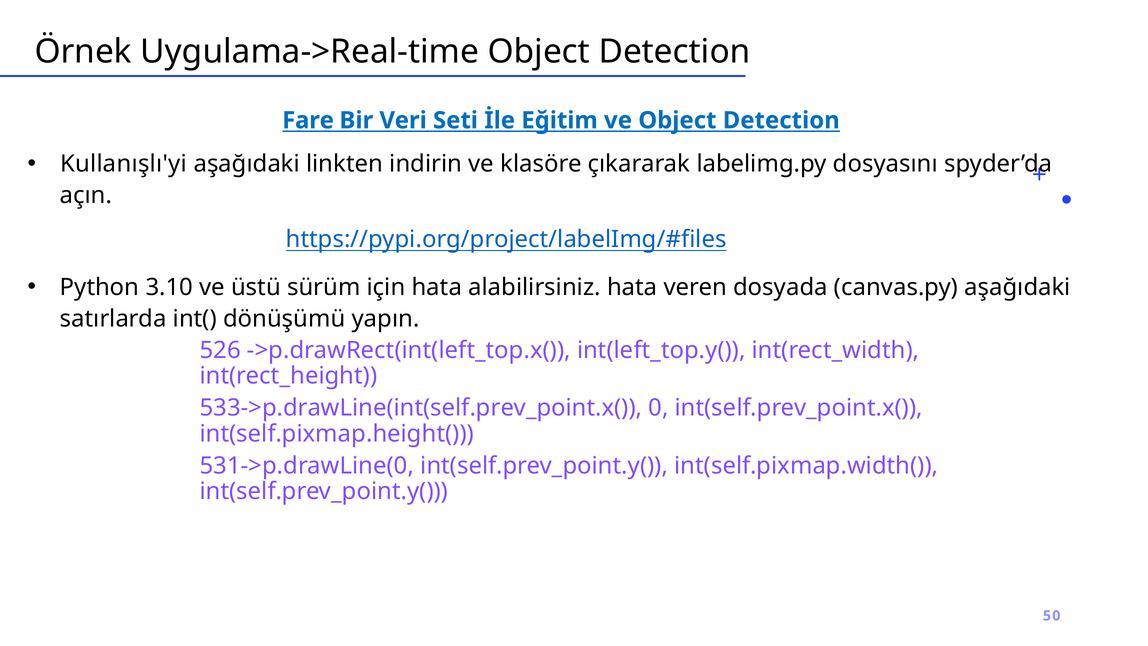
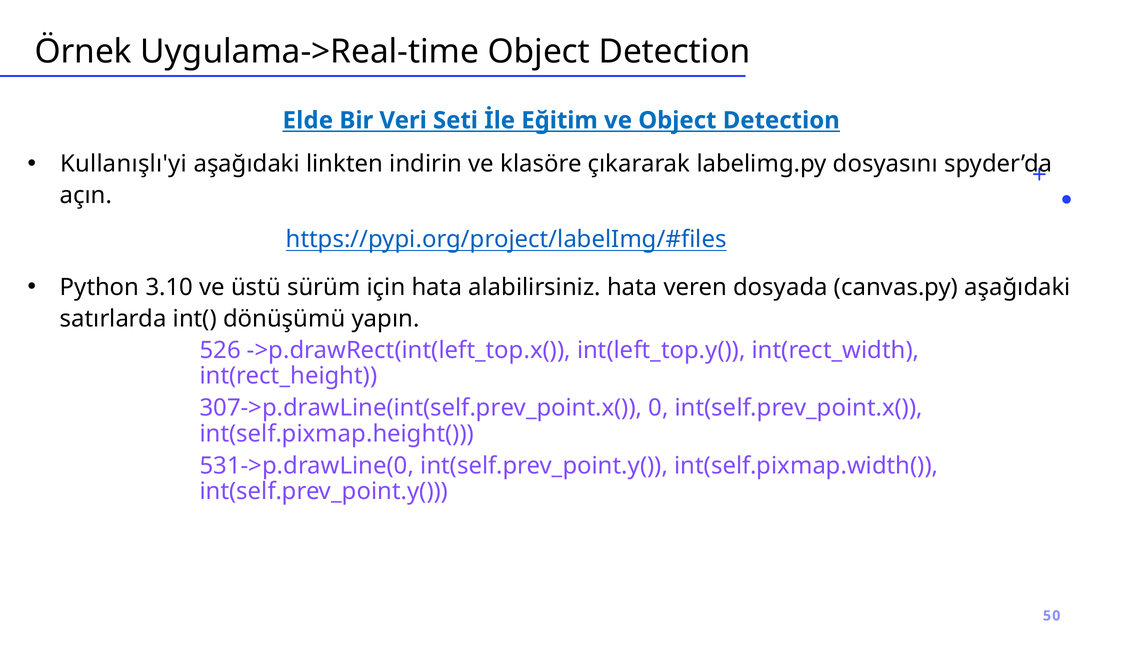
Fare: Fare -> Elde (308, 120)
533->p.drawLine(int(self.prev_point.x(: 533->p.drawLine(int(self.prev_point.x( -> 307->p.drawLine(int(self.prev_point.x( (421, 408)
